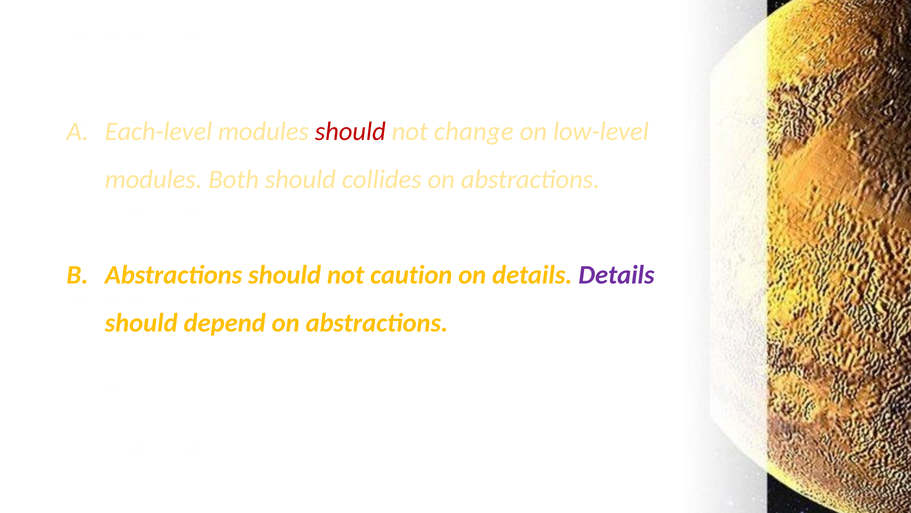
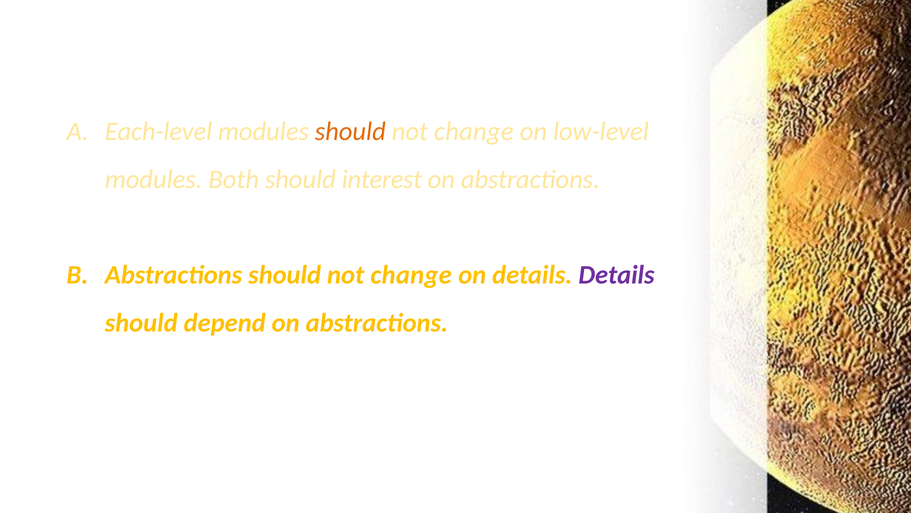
should colour: red -> orange (350, 131)
collides: collides -> interest (382, 179)
Abstractions should not caution: caution -> change (411, 275)
